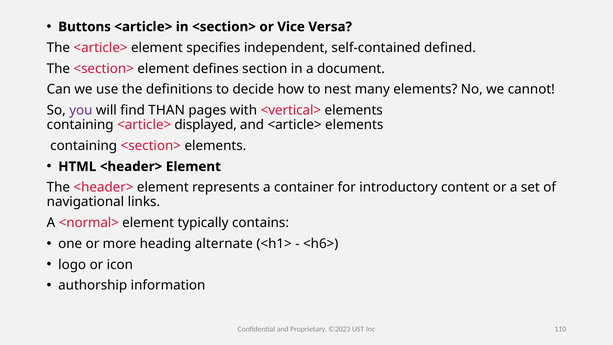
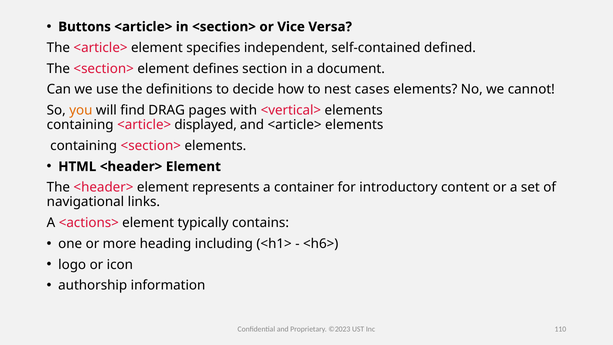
many: many -> cases (372, 89)
you colour: purple -> orange (81, 110)
THAN: THAN -> DRAG (167, 110)
<normal>: <normal> -> <actions> (89, 223)
alternate: alternate -> including (224, 244)
